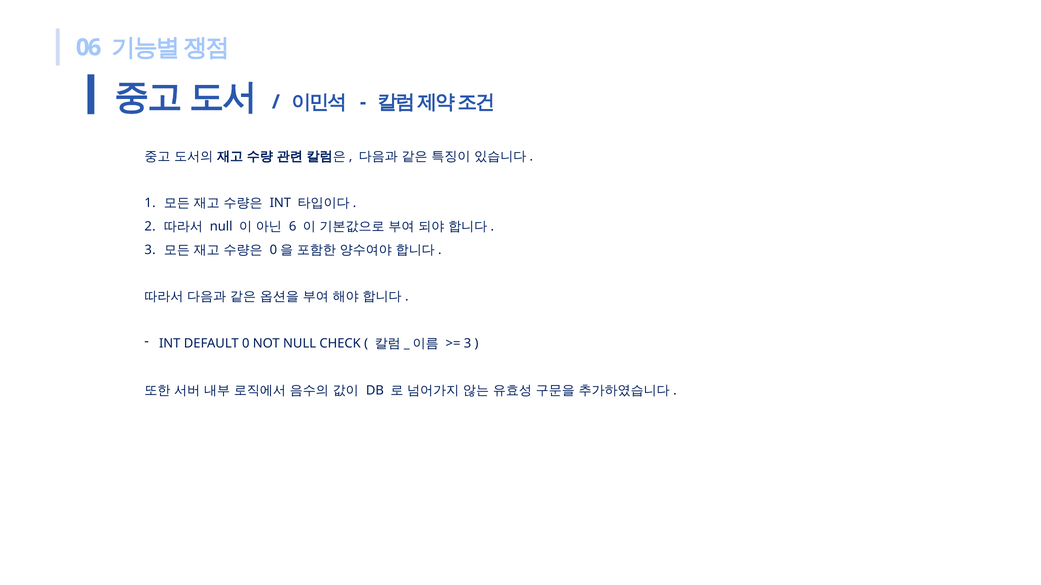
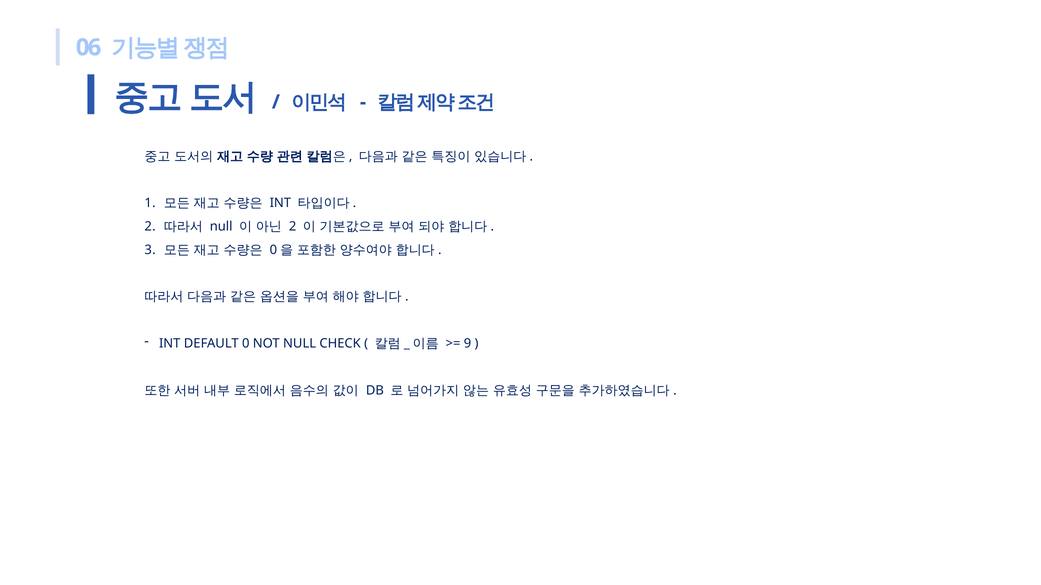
6: 6 -> 2 (293, 227)
3: 3 -> 9 (468, 344)
